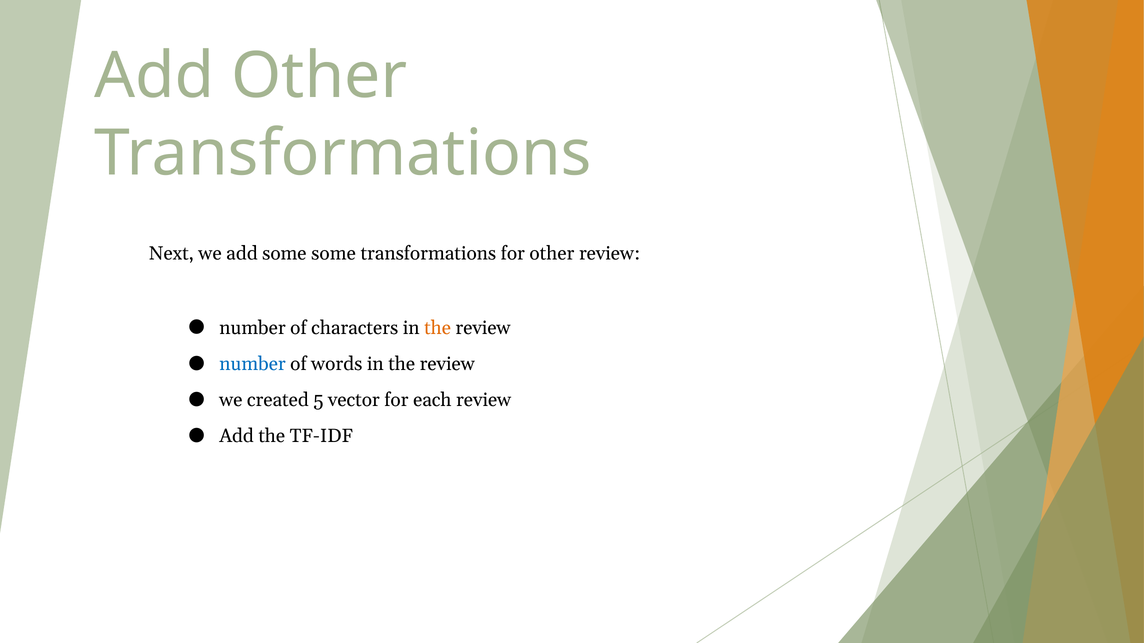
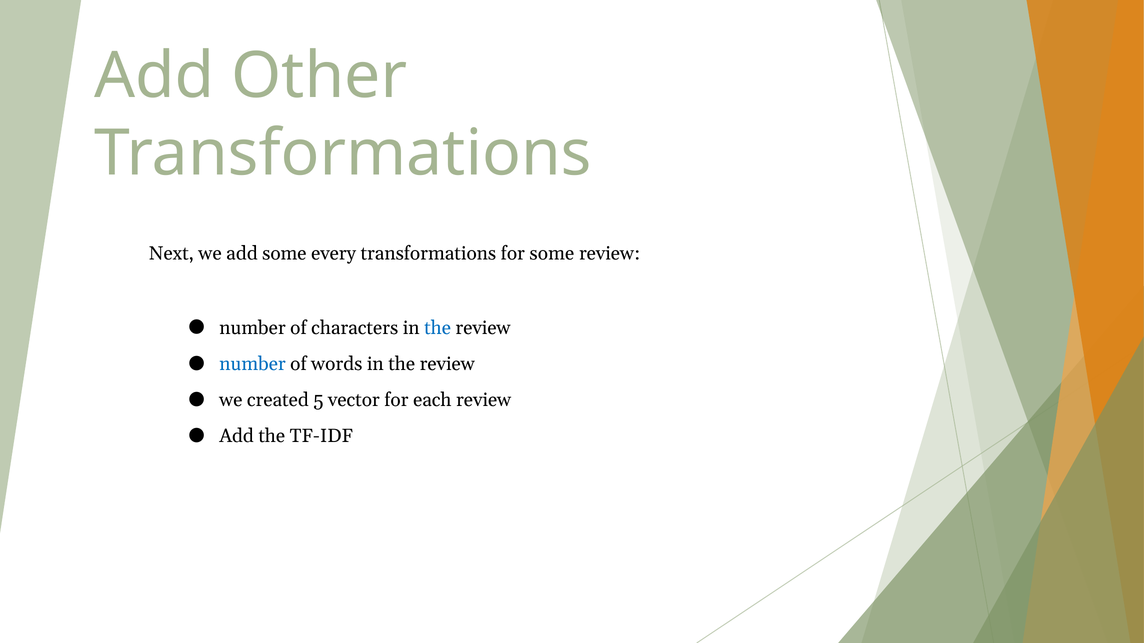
some some: some -> every (334, 254)
for other: other -> some (552, 254)
the colour: orange -> blue (438, 328)
